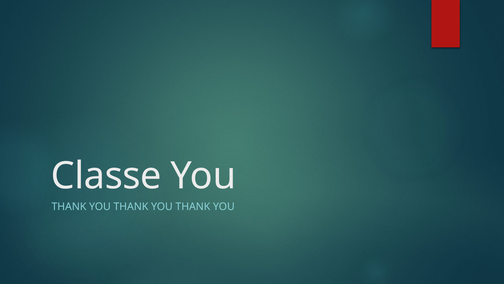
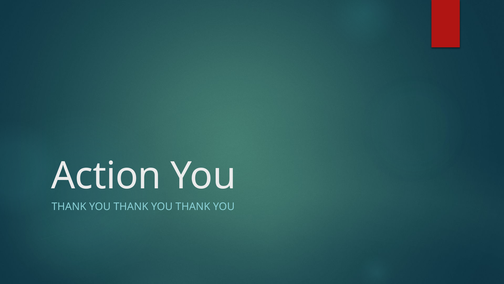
Classe: Classe -> Action (106, 176)
